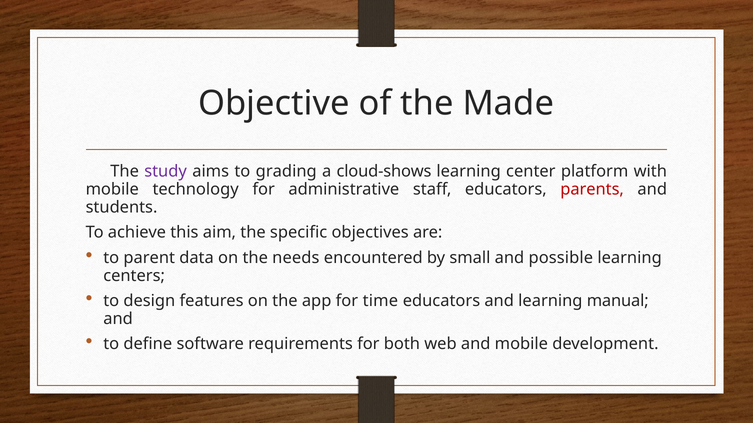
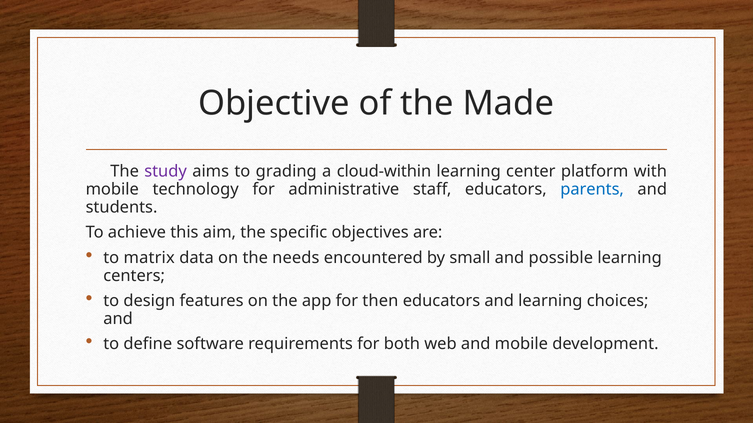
cloud-shows: cloud-shows -> cloud-within (384, 172)
parents colour: red -> blue (592, 190)
parent: parent -> matrix (149, 258)
time: time -> then (380, 301)
manual: manual -> choices (618, 301)
